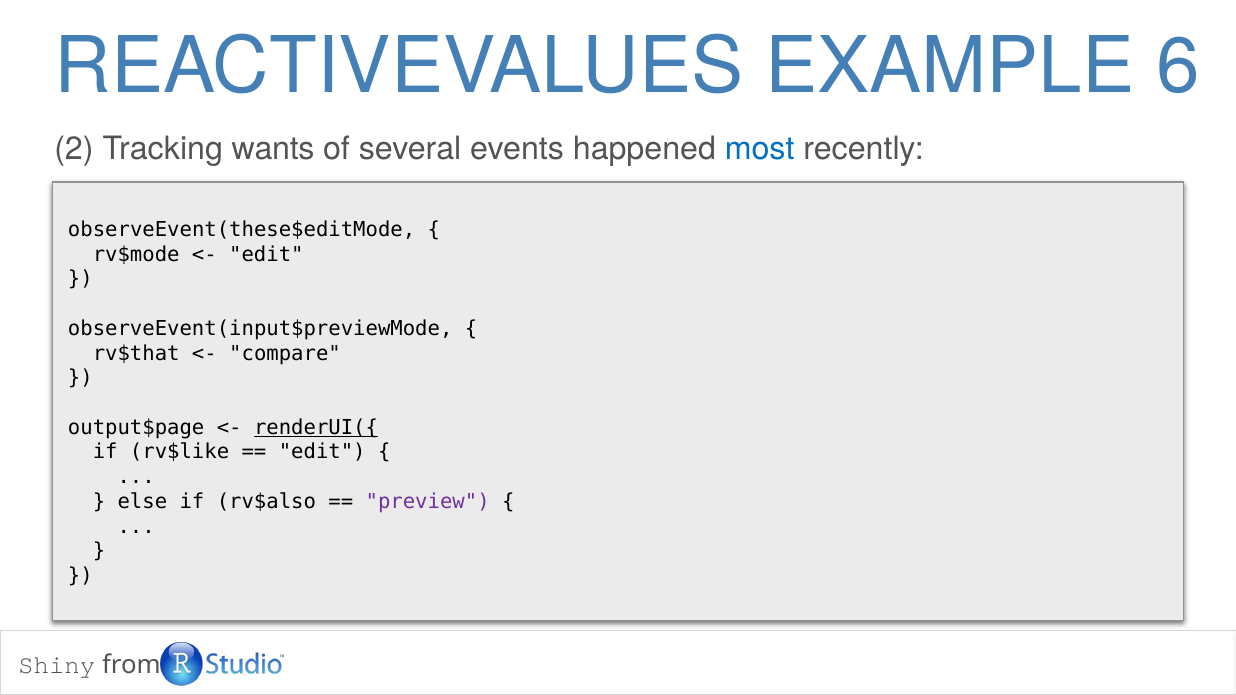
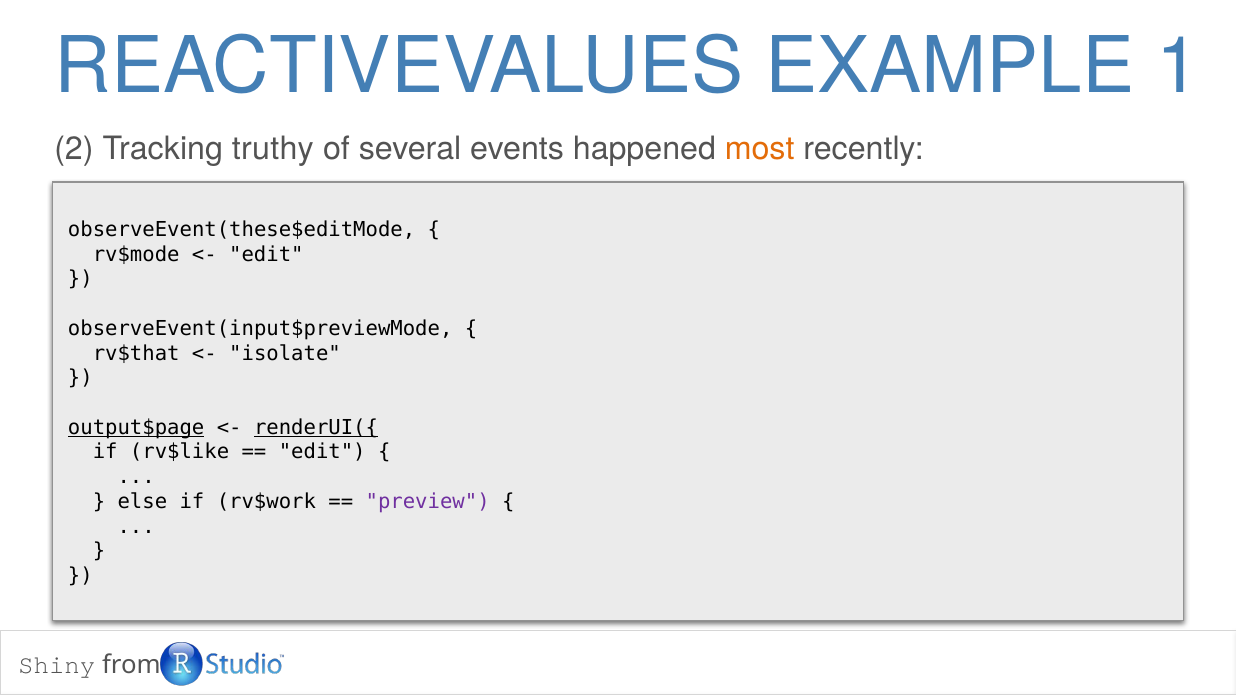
6: 6 -> 1 (1178, 67)
wants: wants -> truthy (273, 149)
most colour: blue -> orange (760, 149)
compare: compare -> isolate (285, 353)
output$page underline: none -> present (136, 428)
rv$also: rv$also -> rv$work (266, 502)
